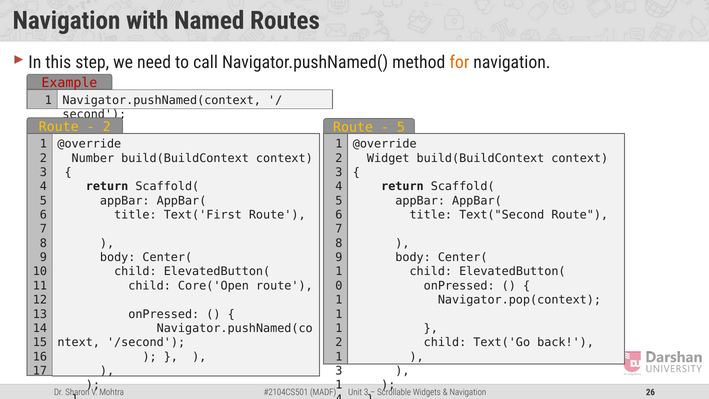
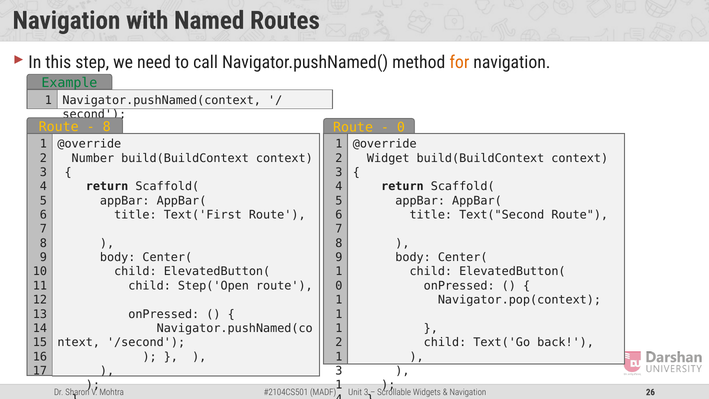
Example colour: red -> green (69, 83)
2: 2 -> 8 (107, 127)
5: 5 -> 0 (401, 127)
Core('Open: Core('Open -> Step('Open (213, 286)
